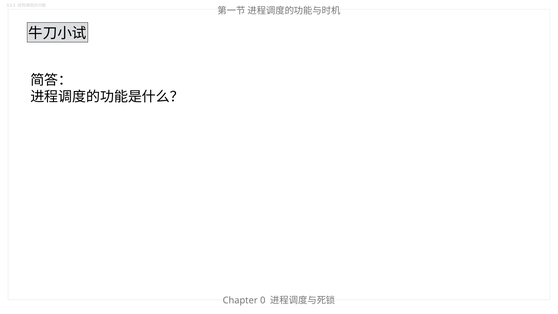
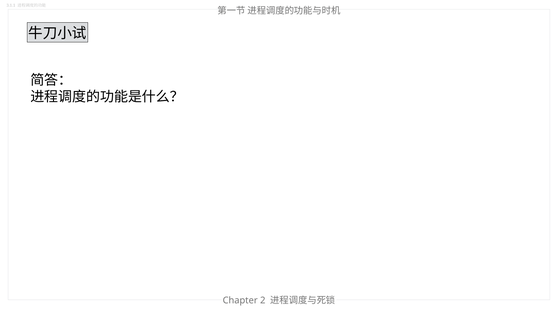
0: 0 -> 2 (263, 300)
